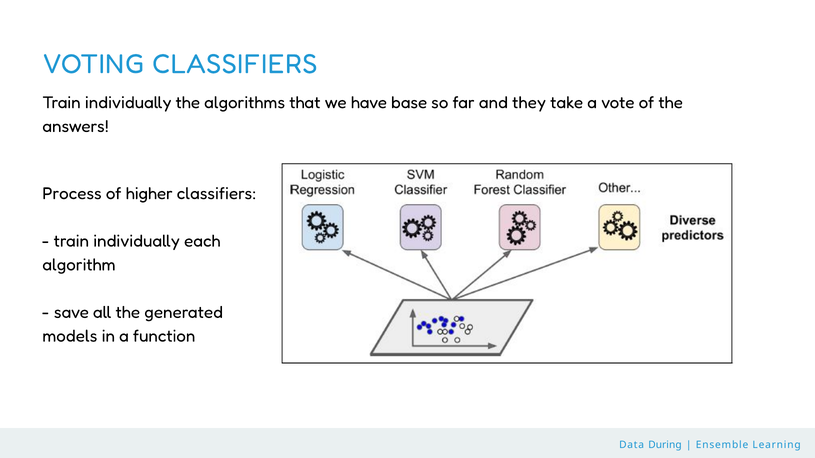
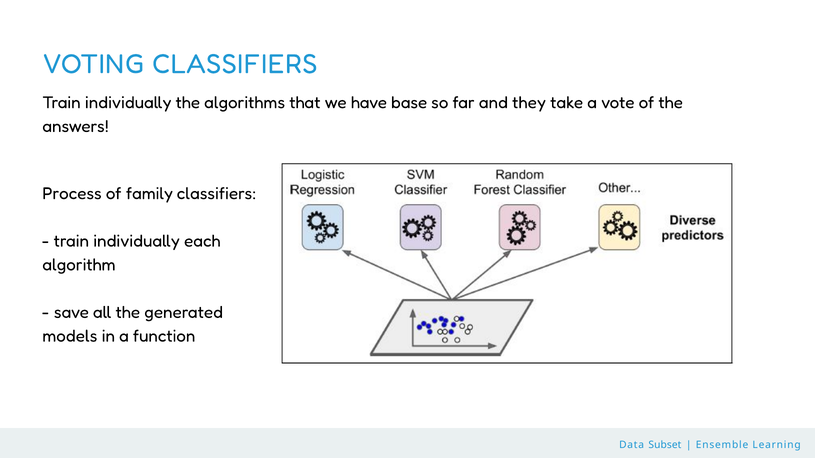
higher: higher -> family (149, 194)
During: During -> Subset (665, 445)
